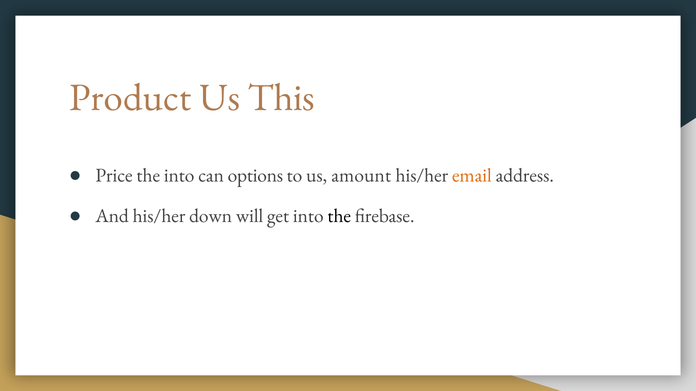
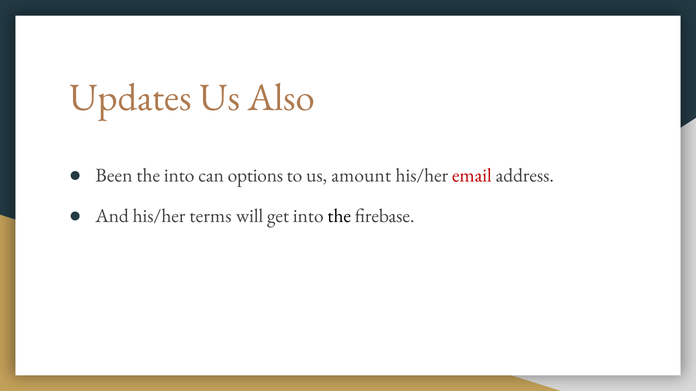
Product: Product -> Updates (131, 97)
This: This -> Also (281, 97)
Price: Price -> Been (114, 175)
email colour: orange -> red (472, 175)
down: down -> terms (211, 216)
